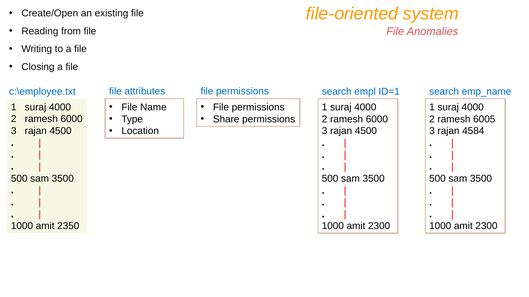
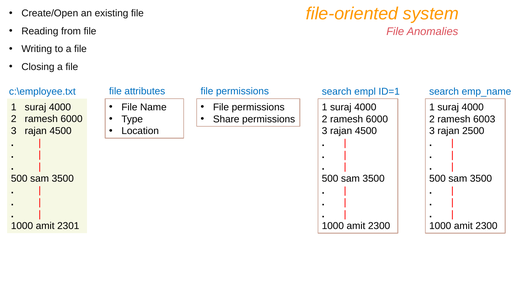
6005: 6005 -> 6003 (484, 119)
4584: 4584 -> 2500 (473, 131)
2350: 2350 -> 2301 (68, 226)
